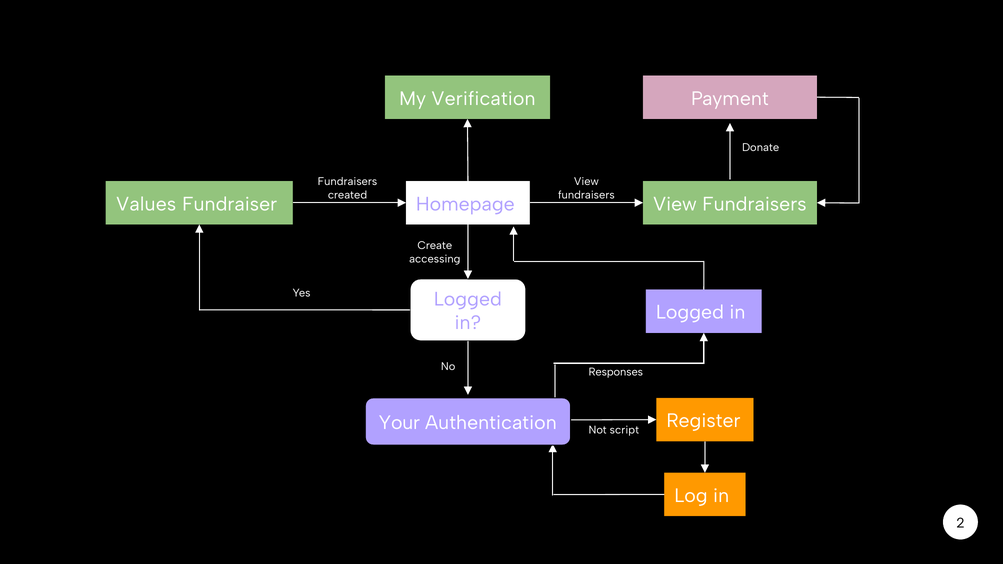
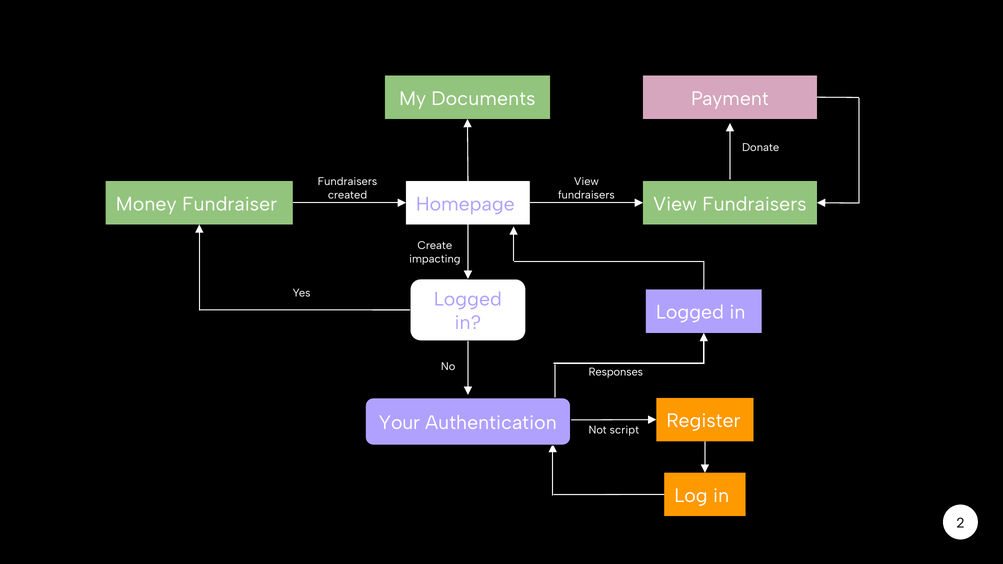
Verification: Verification -> Documents (483, 99)
Values: Values -> Money (146, 204)
accessing: accessing -> impacting (435, 259)
